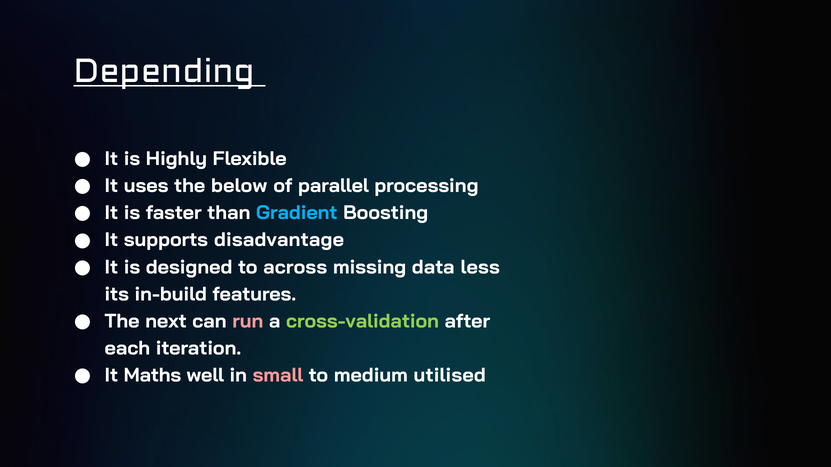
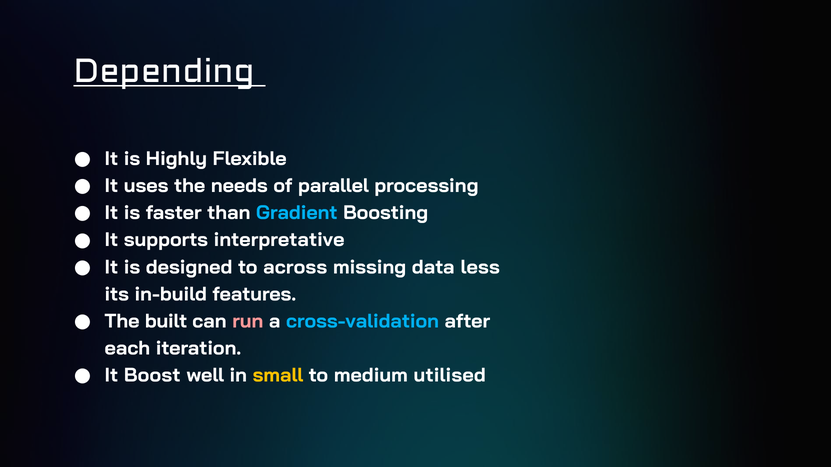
below: below -> needs (239, 186)
disadvantage: disadvantage -> interpretative (279, 240)
next: next -> built (166, 321)
cross-validation colour: light green -> light blue (363, 321)
Maths: Maths -> Boost (152, 376)
small colour: pink -> yellow (278, 376)
